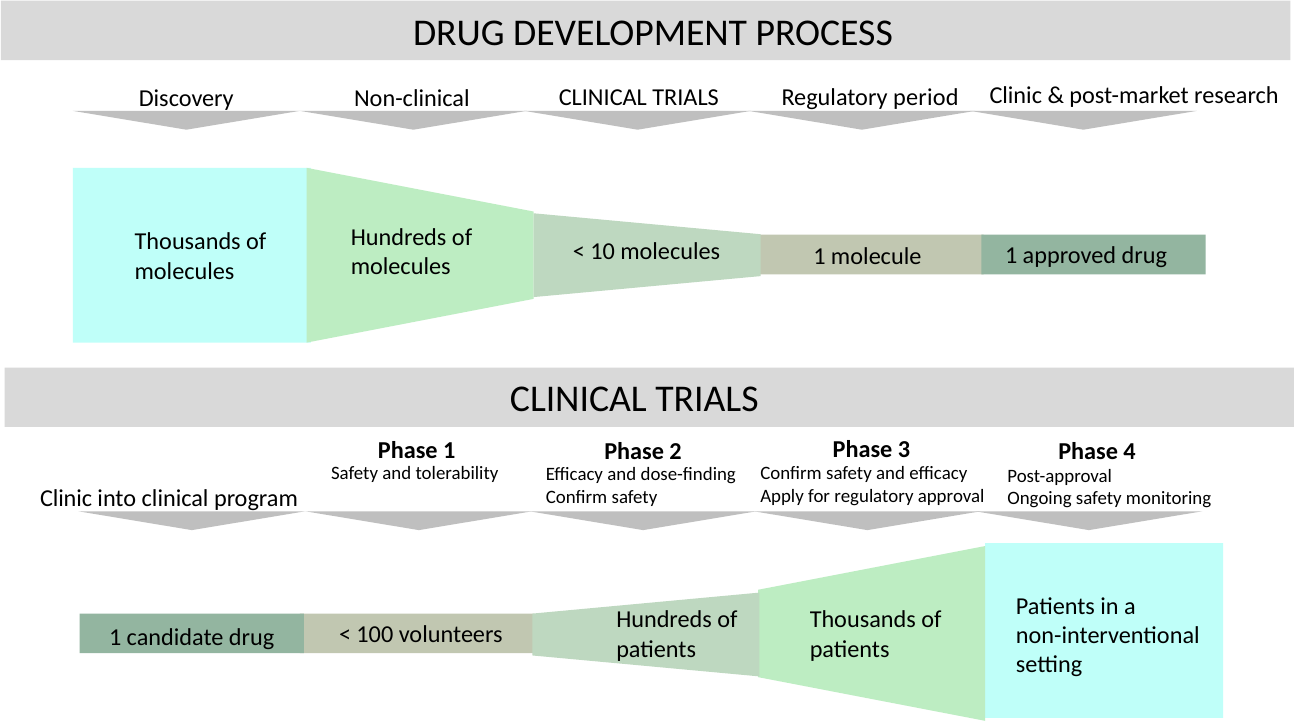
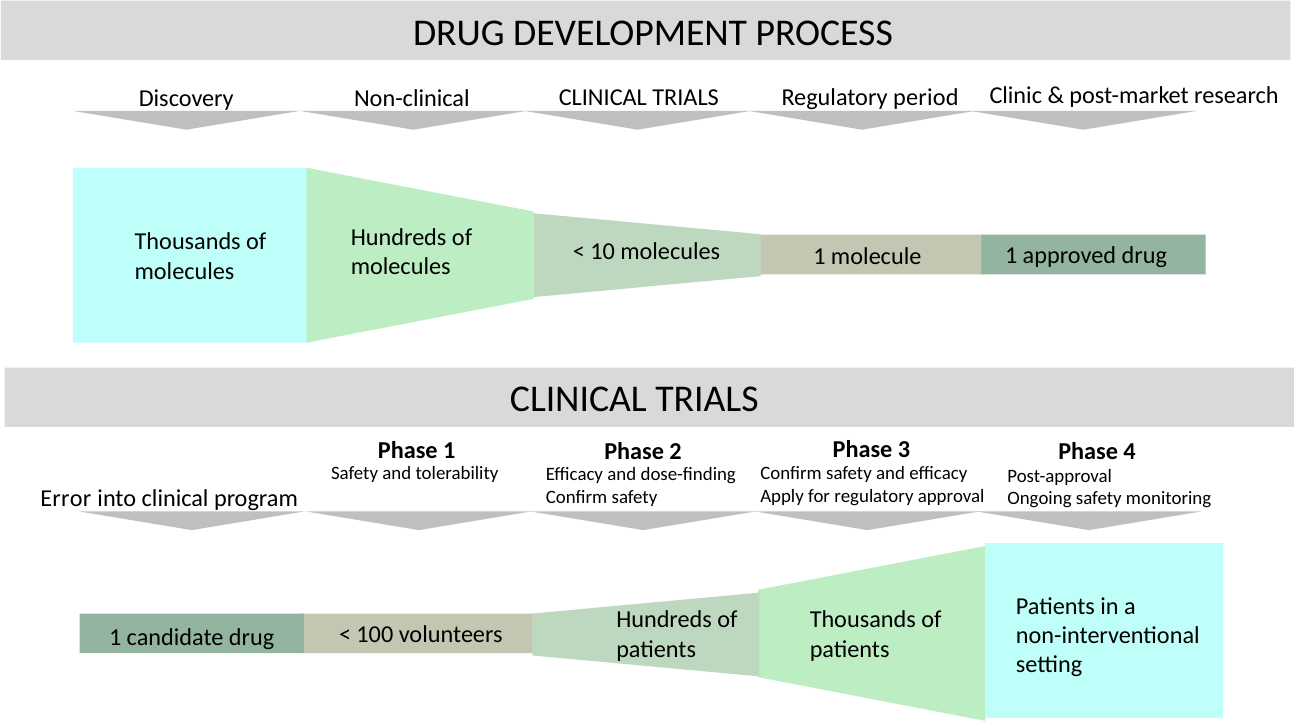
Clinic: Clinic -> Error (66, 498)
